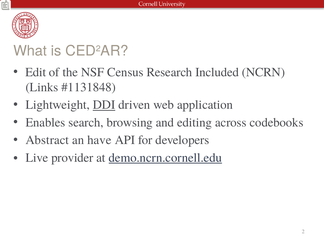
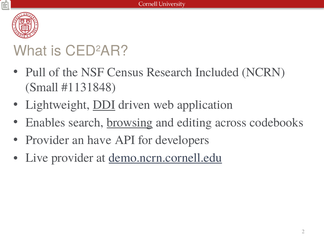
Edit: Edit -> Pull (36, 72)
Links: Links -> Small (42, 87)
browsing underline: none -> present (130, 122)
Abstract: Abstract -> Provider (47, 140)
